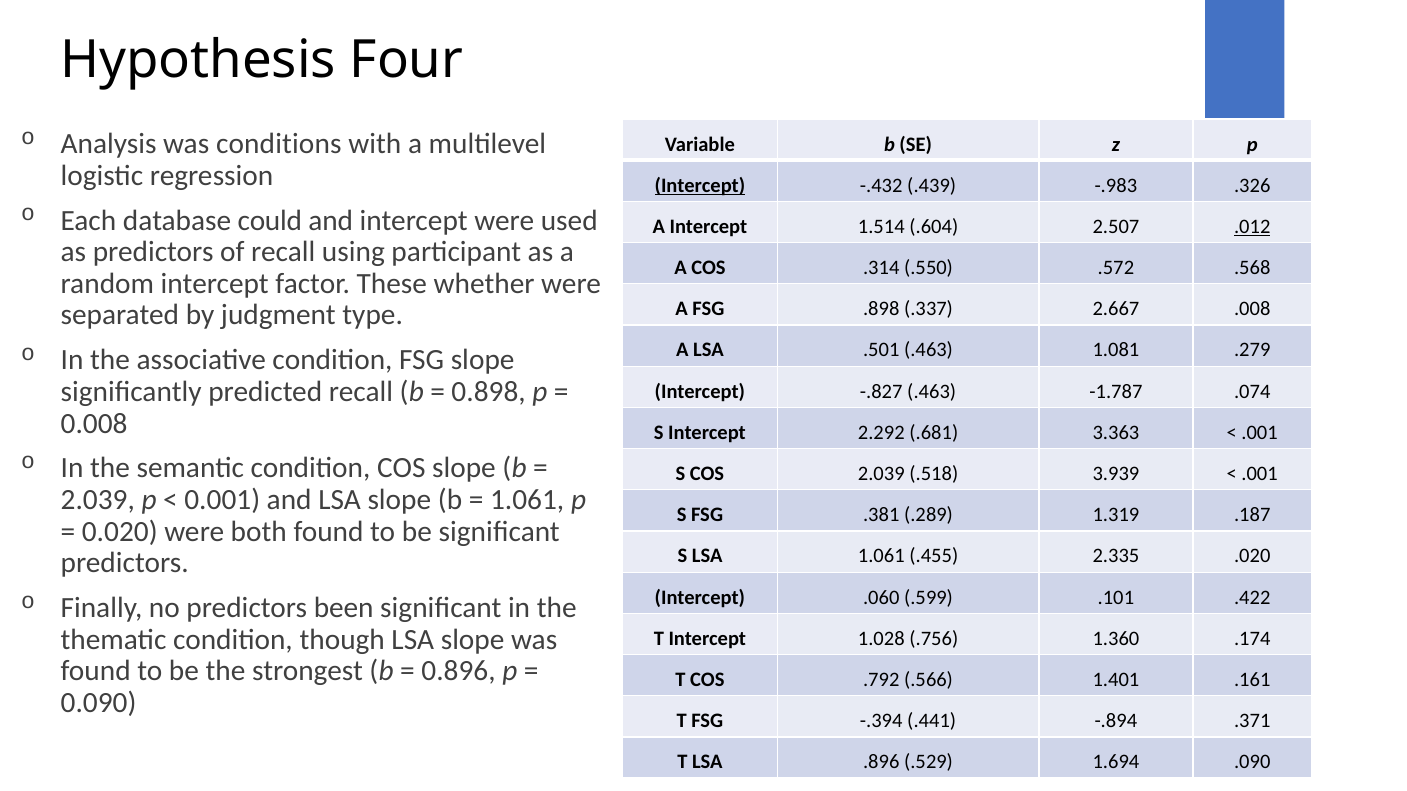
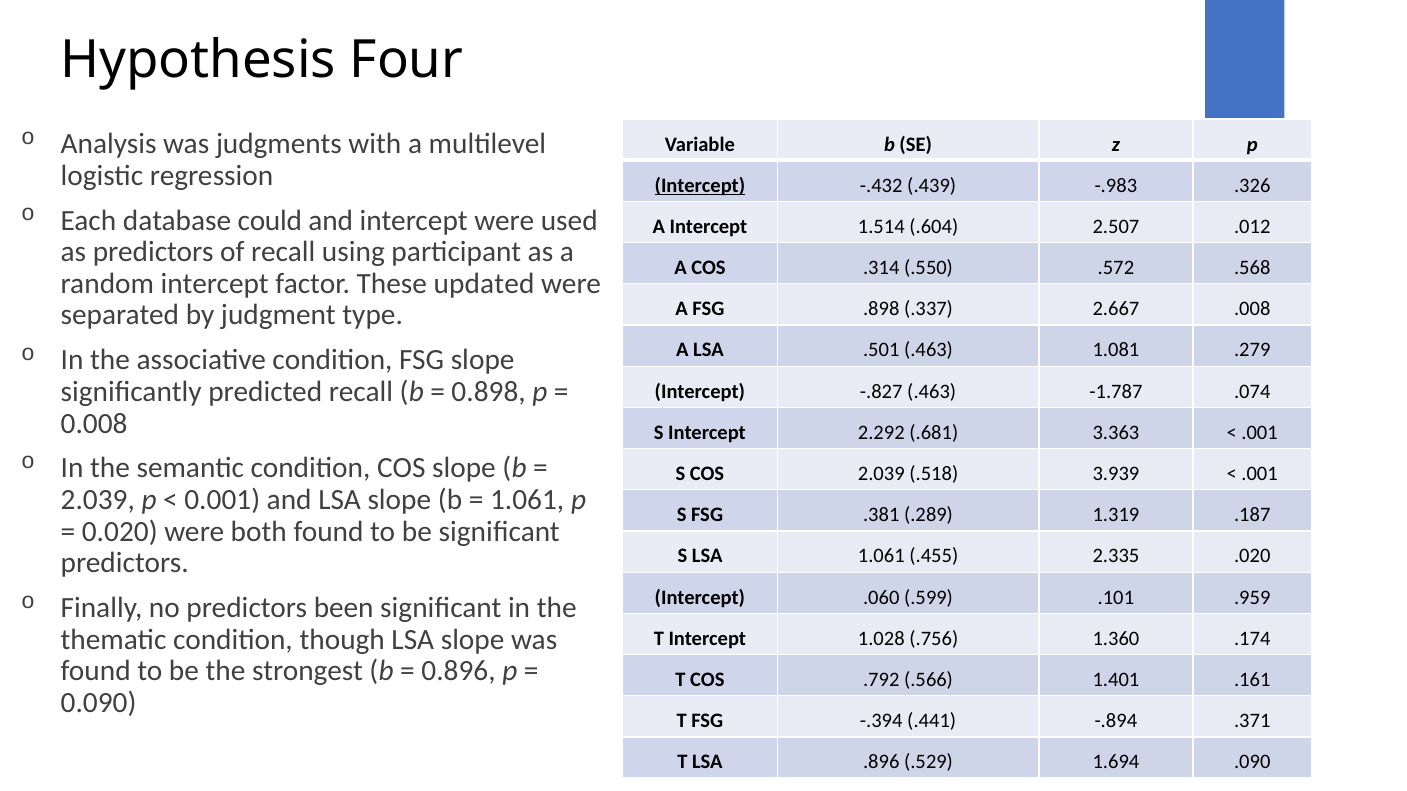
conditions: conditions -> judgments (279, 144)
.012 underline: present -> none (1252, 227)
whether: whether -> updated (484, 284)
.422: .422 -> .959 (1252, 598)
